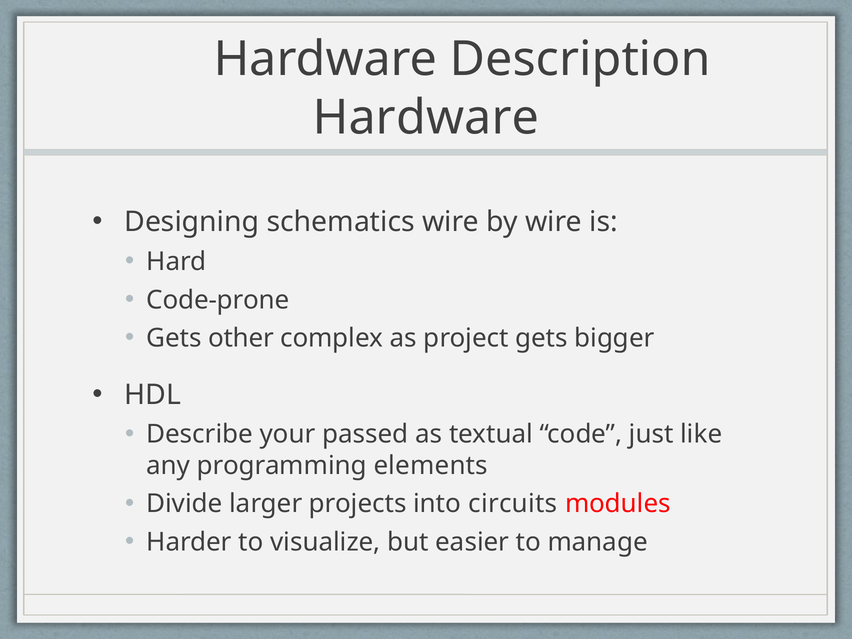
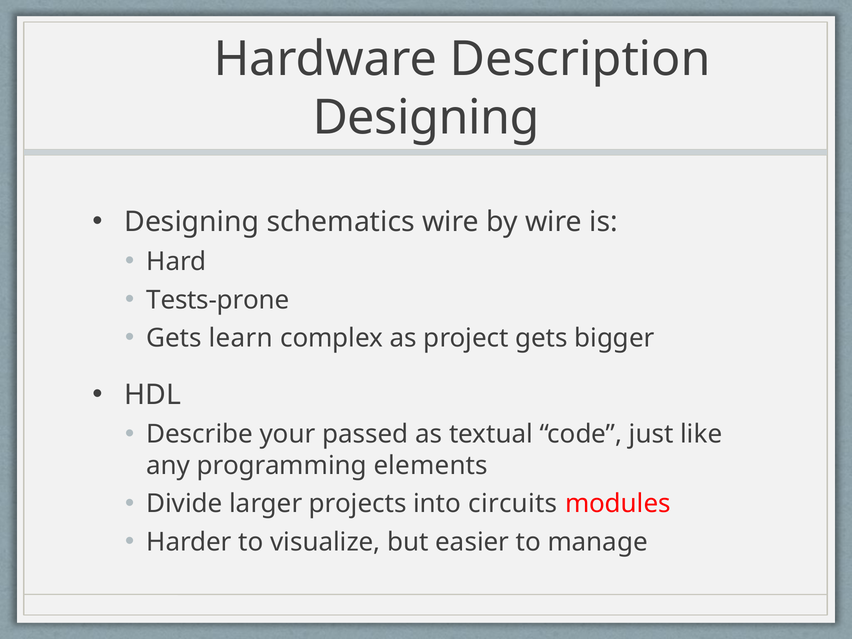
Hardware: Hardware -> Designing (426, 118)
Code-prone: Code-prone -> Tests-prone (218, 300)
other: other -> learn (241, 338)
